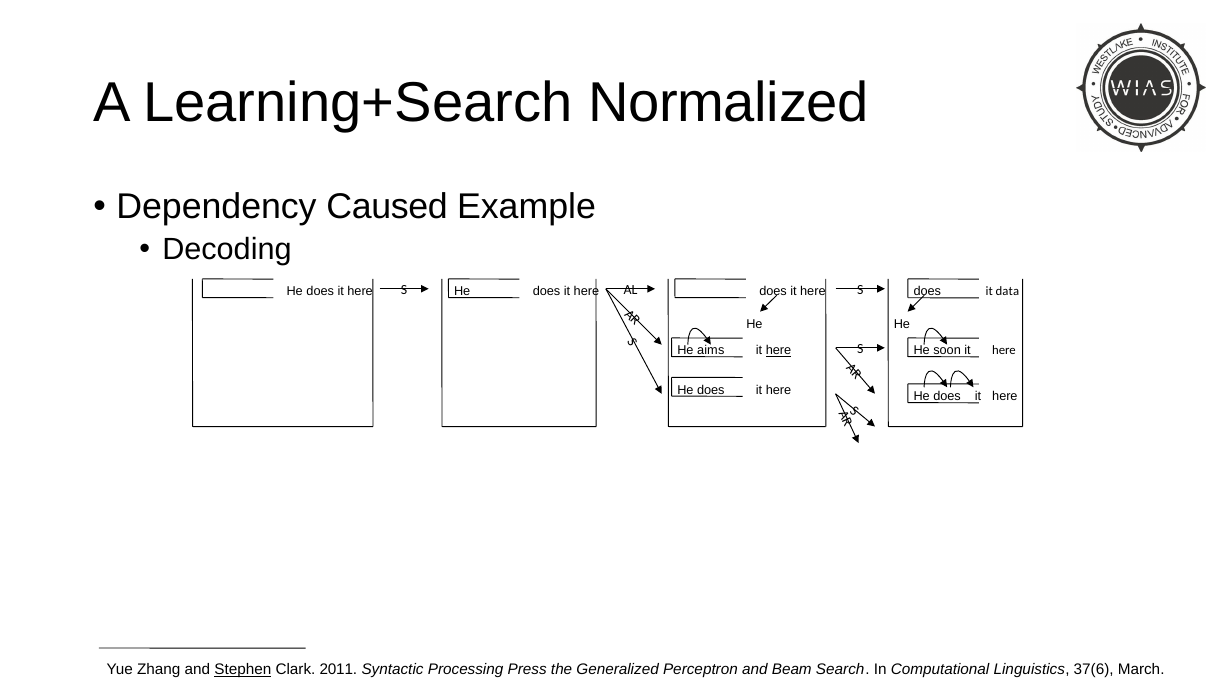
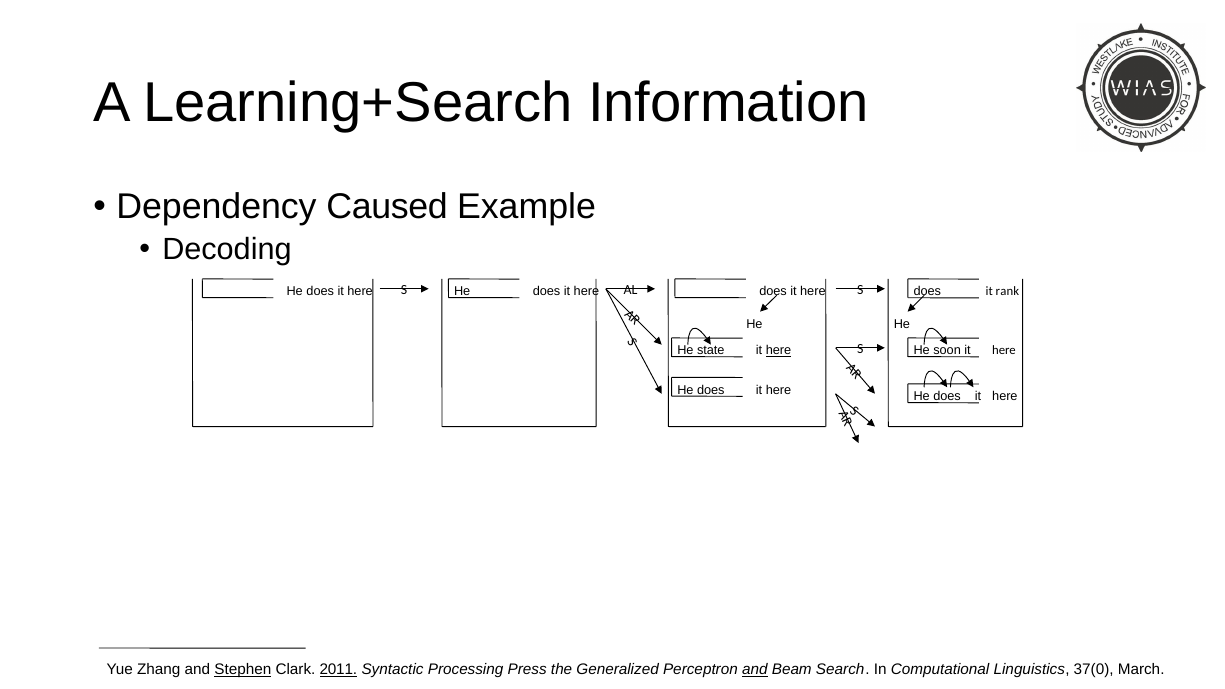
Normalized: Normalized -> Information (728, 103)
data: data -> rank (1007, 291)
aims: aims -> state (711, 351)
2011 underline: none -> present (338, 670)
and underline: none -> present (755, 670)
37(6: 37(6 -> 37(0 (1094, 670)
